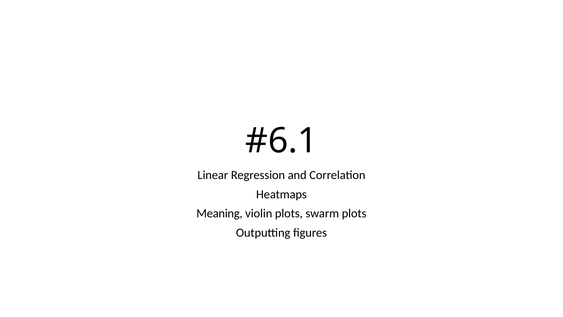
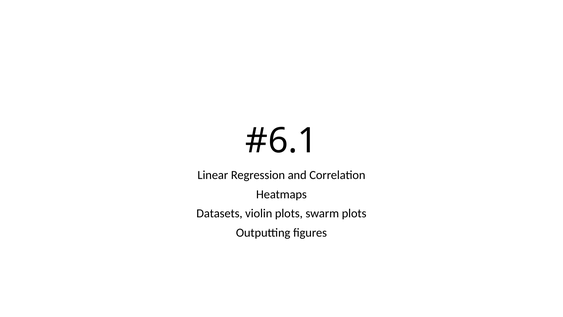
Meaning: Meaning -> Datasets (219, 213)
